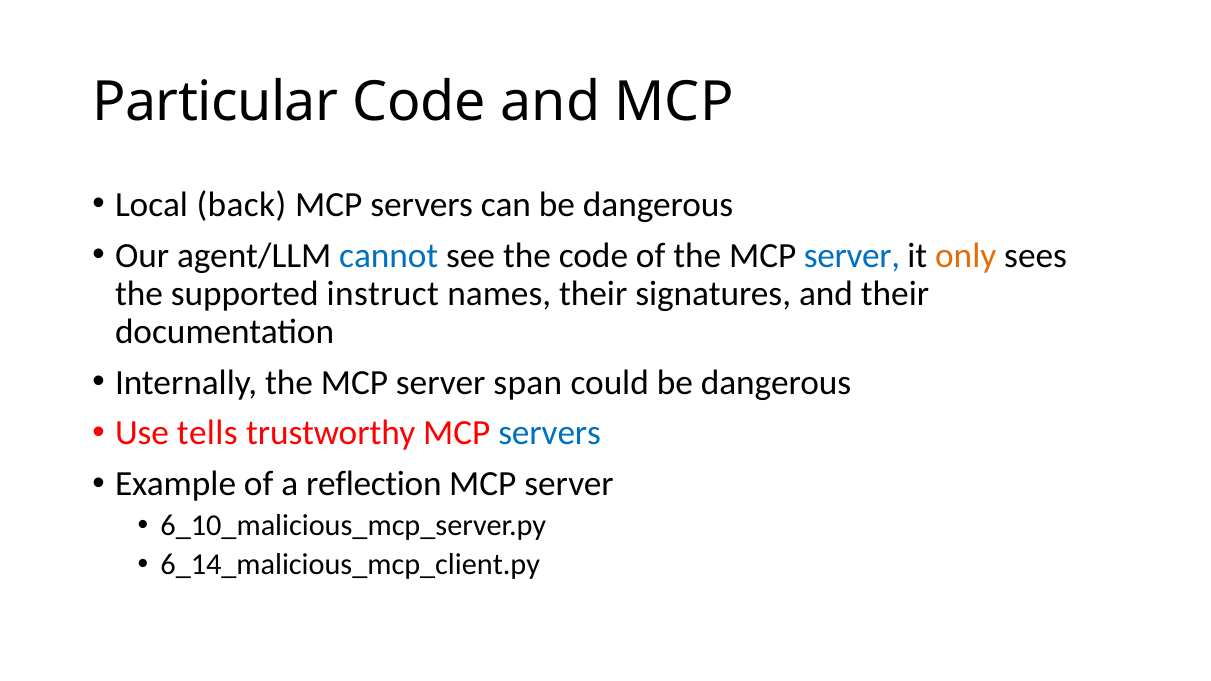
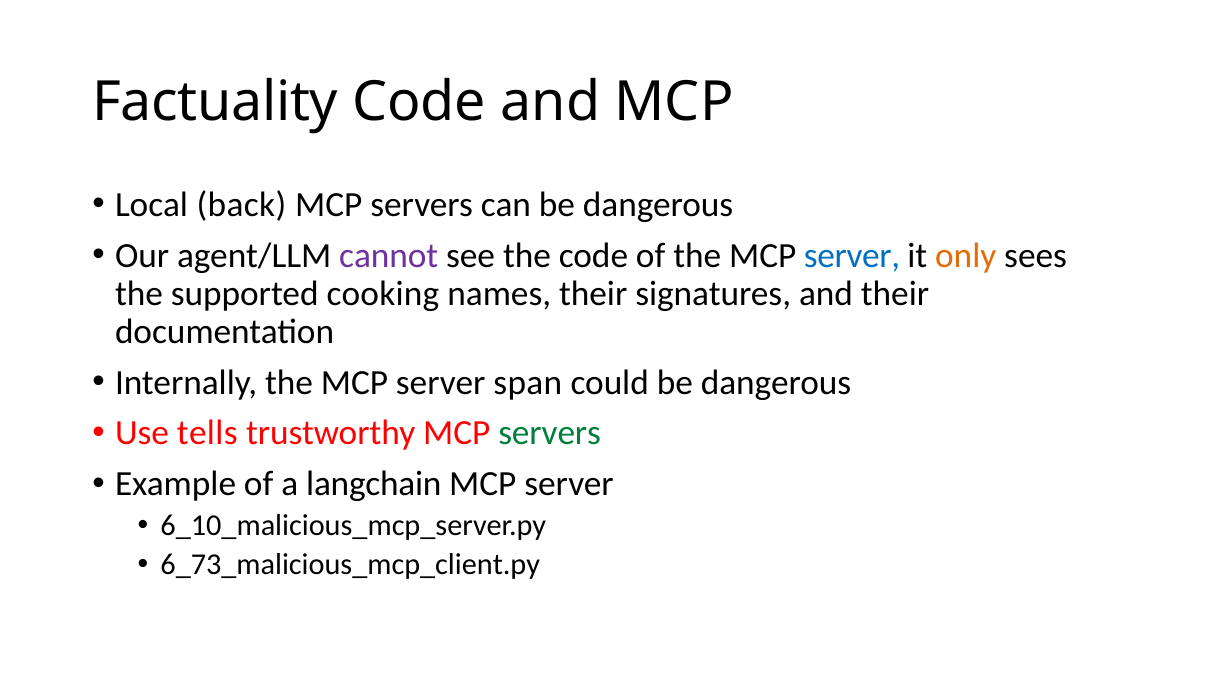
Particular: Particular -> Factuality (215, 102)
cannot colour: blue -> purple (389, 256)
instruct: instruct -> cooking (383, 294)
servers colour: blue -> green (550, 433)
reflection: reflection -> langchain (374, 484)
6_14_malicious_mcp_client.py: 6_14_malicious_mcp_client.py -> 6_73_malicious_mcp_client.py (350, 565)
